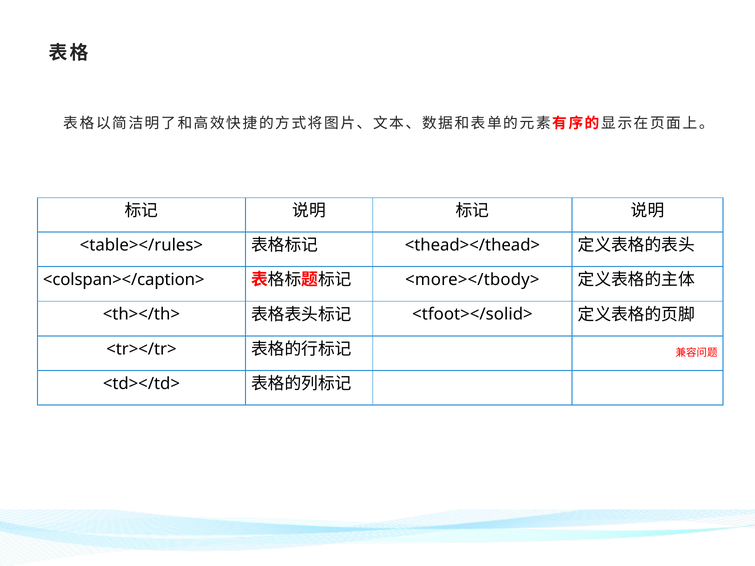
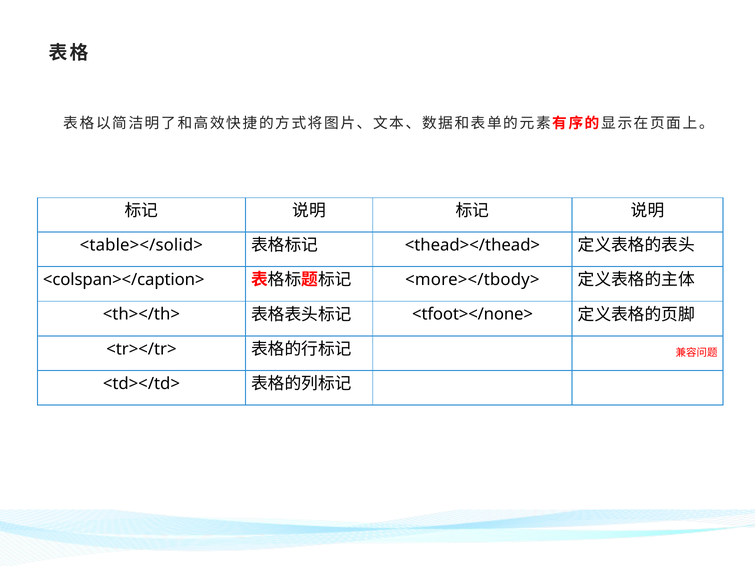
<table></rules>: <table></rules> -> <table></solid> (141, 245)
<tfoot></solid>: <tfoot></solid> -> <tfoot></none> (473, 315)
